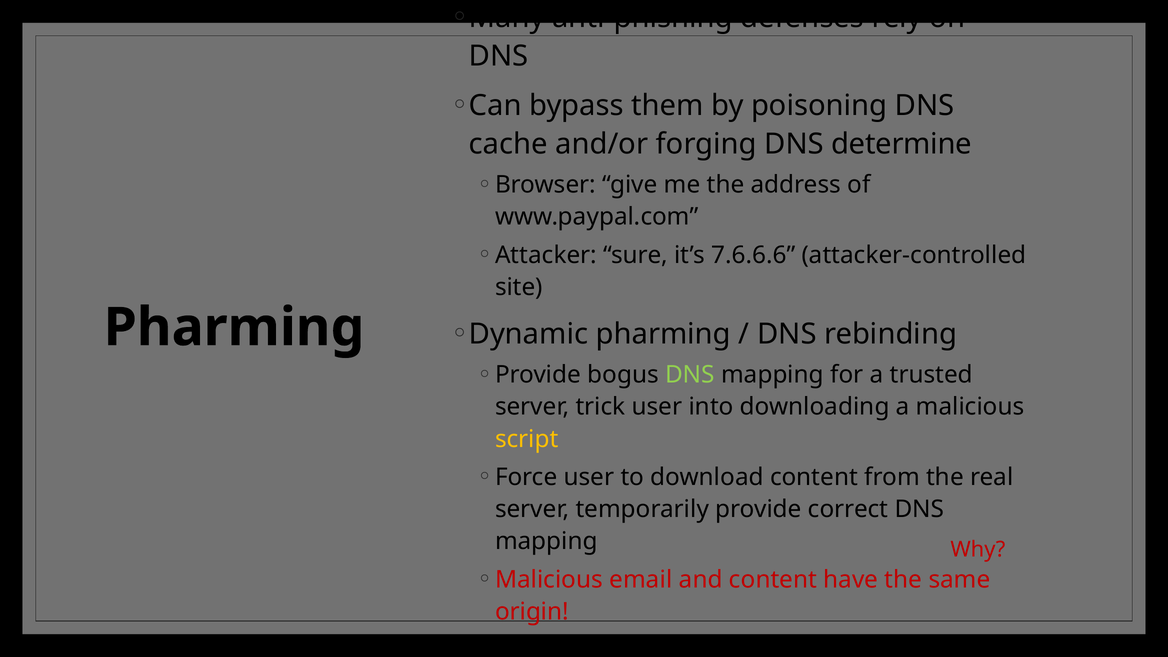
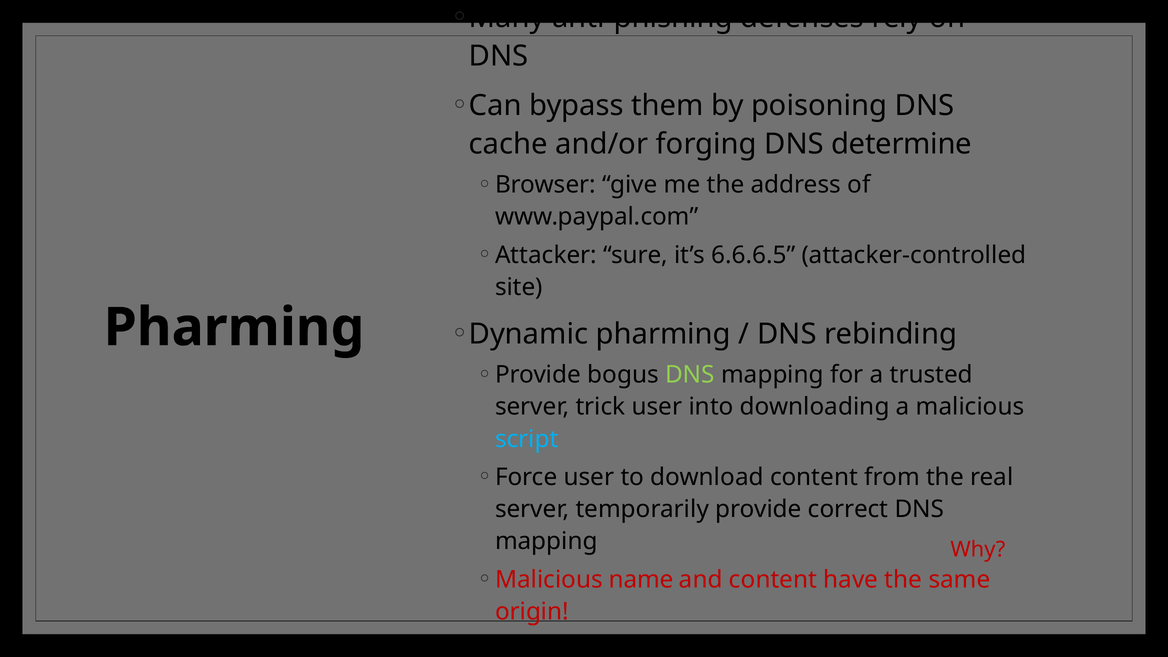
7.6.6.6: 7.6.6.6 -> 6.6.6.5 (753, 255)
script colour: yellow -> light blue (527, 439)
email: email -> name (641, 580)
